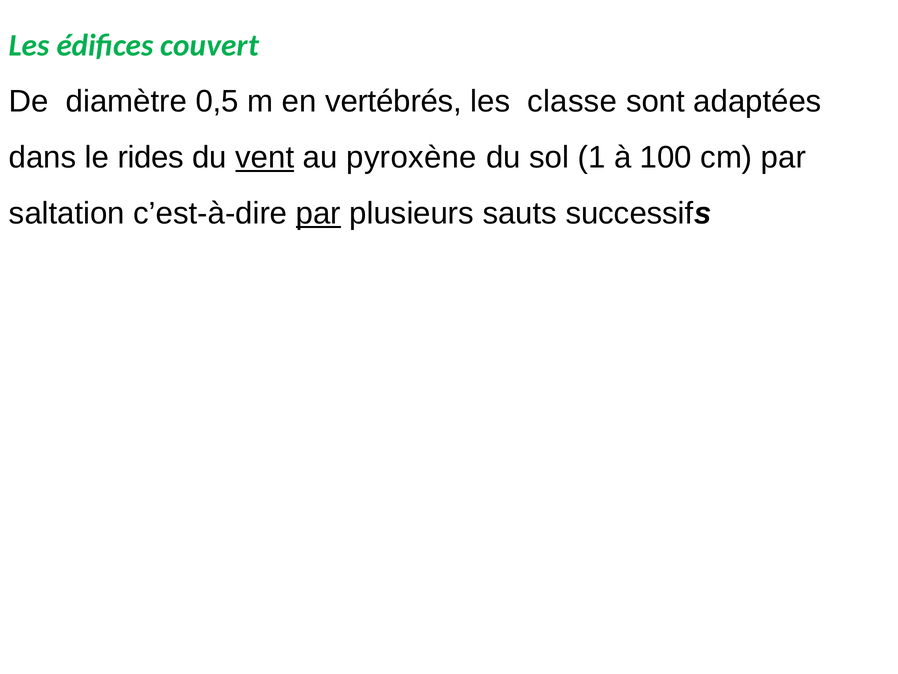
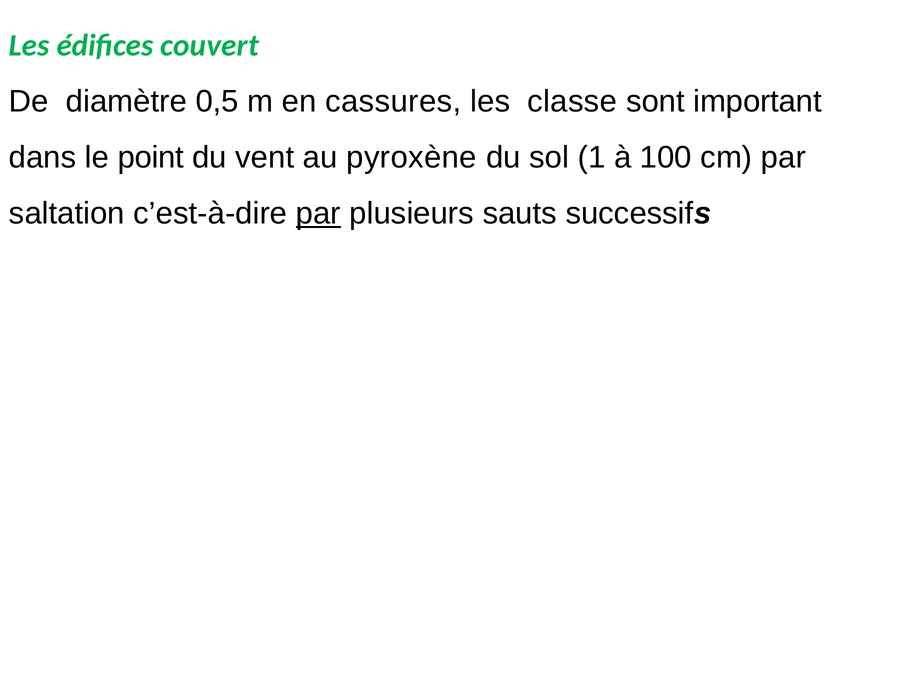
vertébrés: vertébrés -> cassures (393, 101)
adaptées: adaptées -> important (758, 101)
rides: rides -> point (151, 157)
vent underline: present -> none (265, 157)
